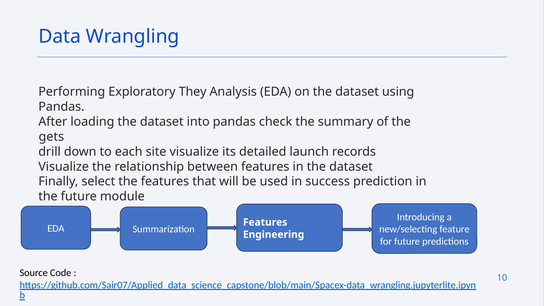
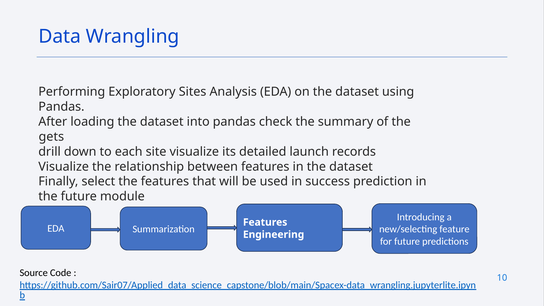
They: They -> Sites (193, 92)
